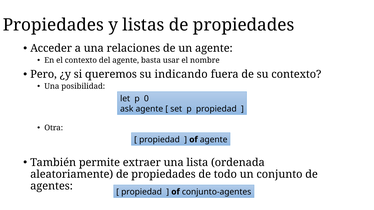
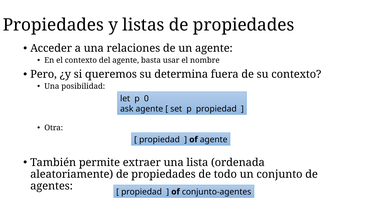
indicando: indicando -> determina (181, 75)
